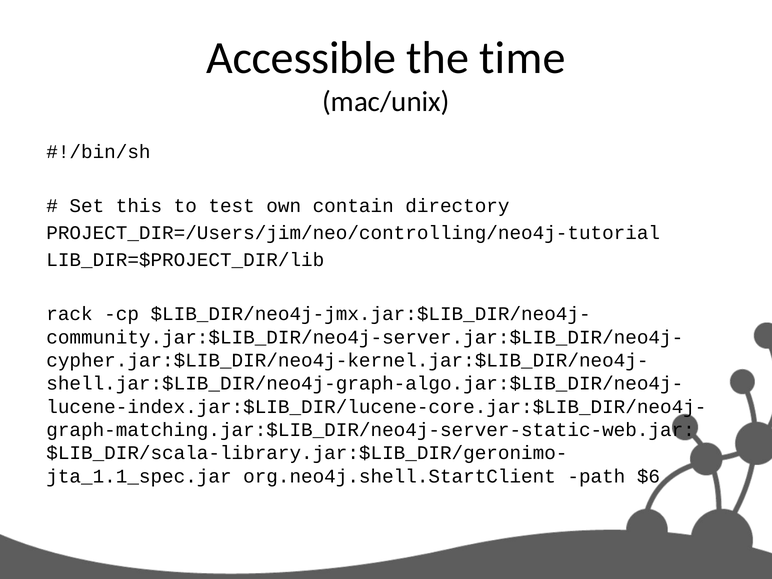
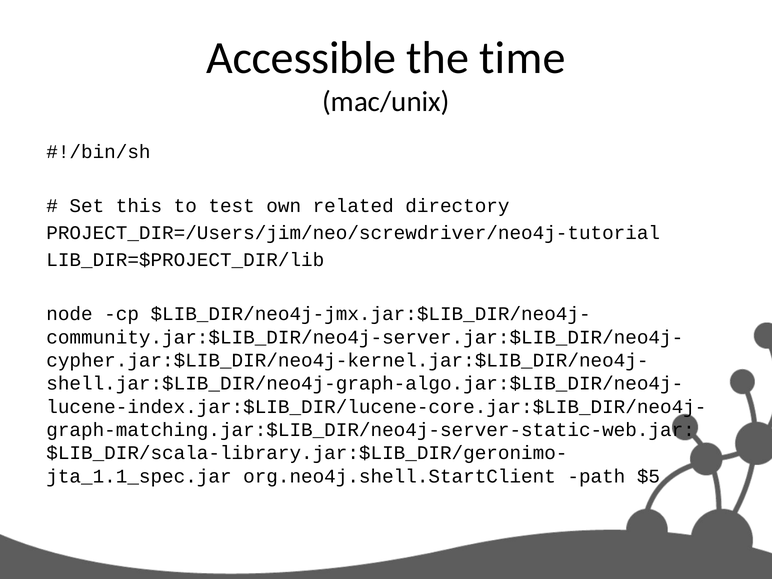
contain: contain -> related (353, 206)
PROJECT_DIR=/Users/jim/neo/controlling/neo4j-tutorial: PROJECT_DIR=/Users/jim/neo/controlling/neo4j-tutorial -> PROJECT_DIR=/Users/jim/neo/screwdriver/neo4j-tutorial (353, 233)
rack: rack -> node (69, 314)
$6: $6 -> $5 (648, 476)
